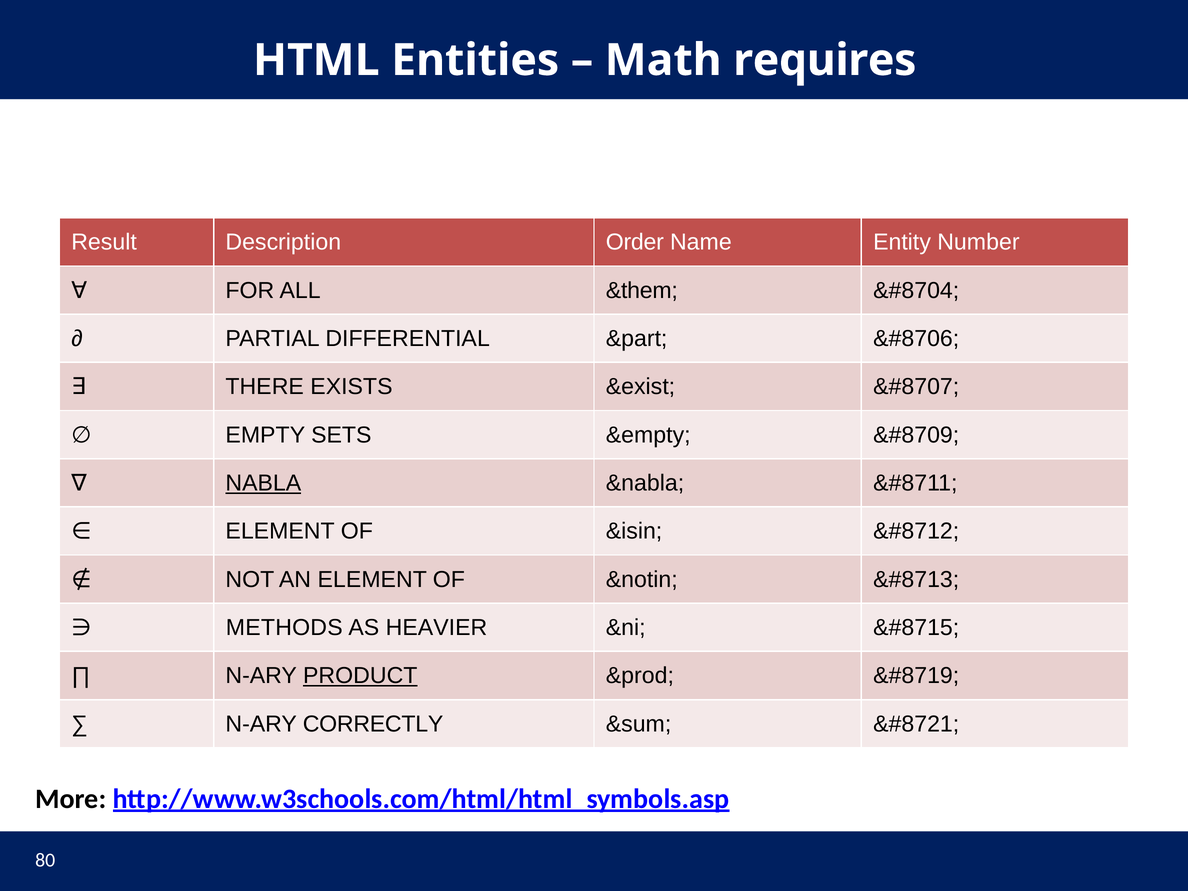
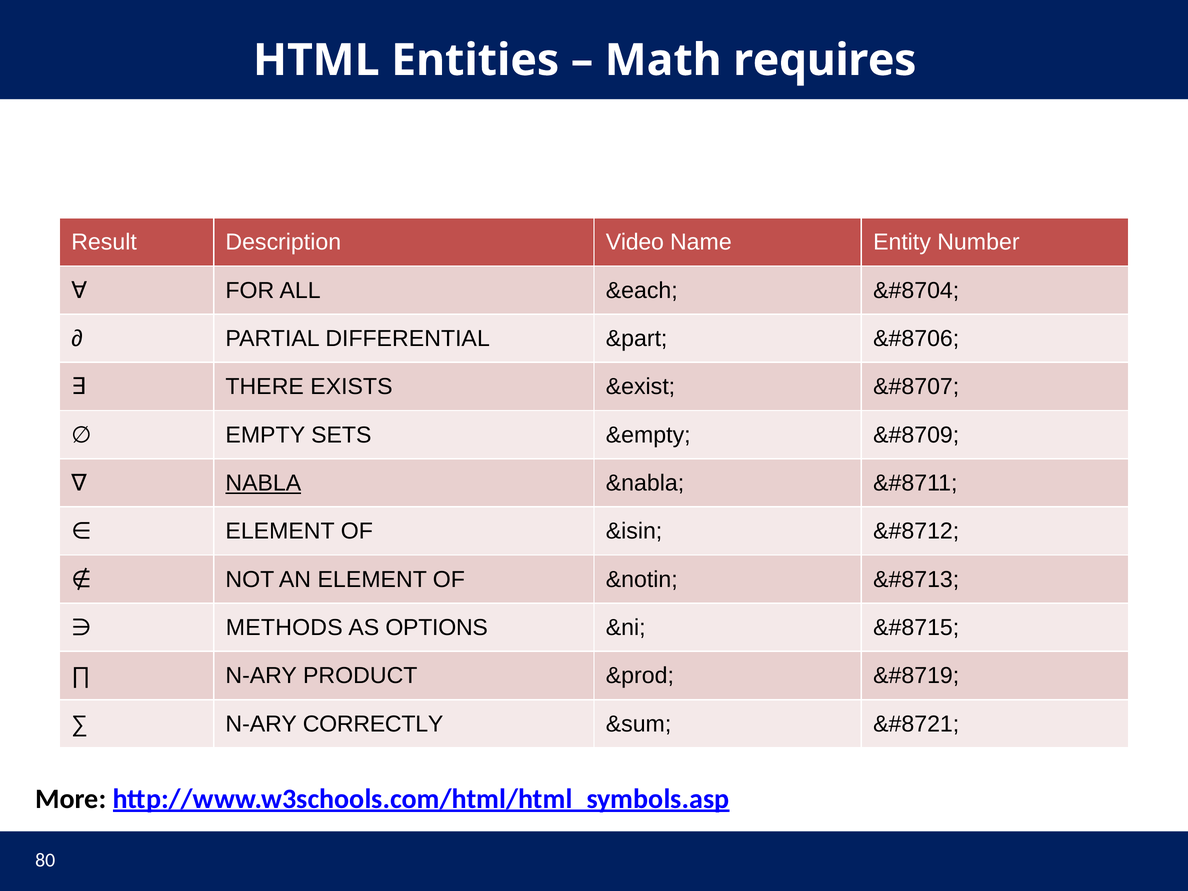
Order: Order -> Video (635, 242)
&them: &them -> &each (642, 290)
HEAVIER: HEAVIER -> OPTIONS (437, 628)
PRODUCT underline: present -> none (360, 676)
